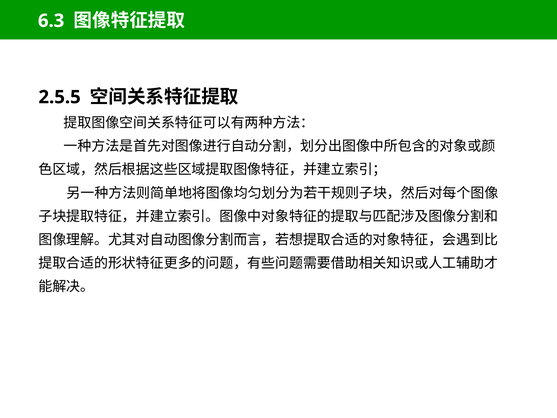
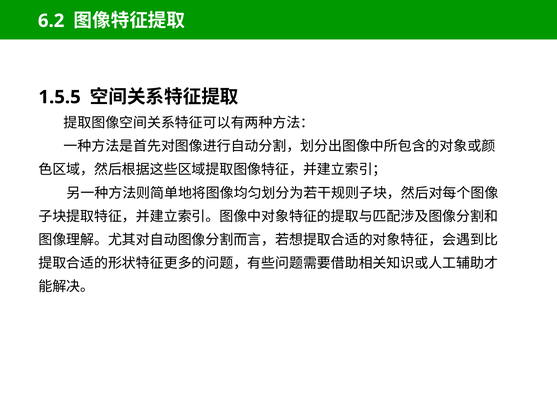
6.3: 6.3 -> 6.2 (51, 21)
2.5.5: 2.5.5 -> 1.5.5 (60, 97)
